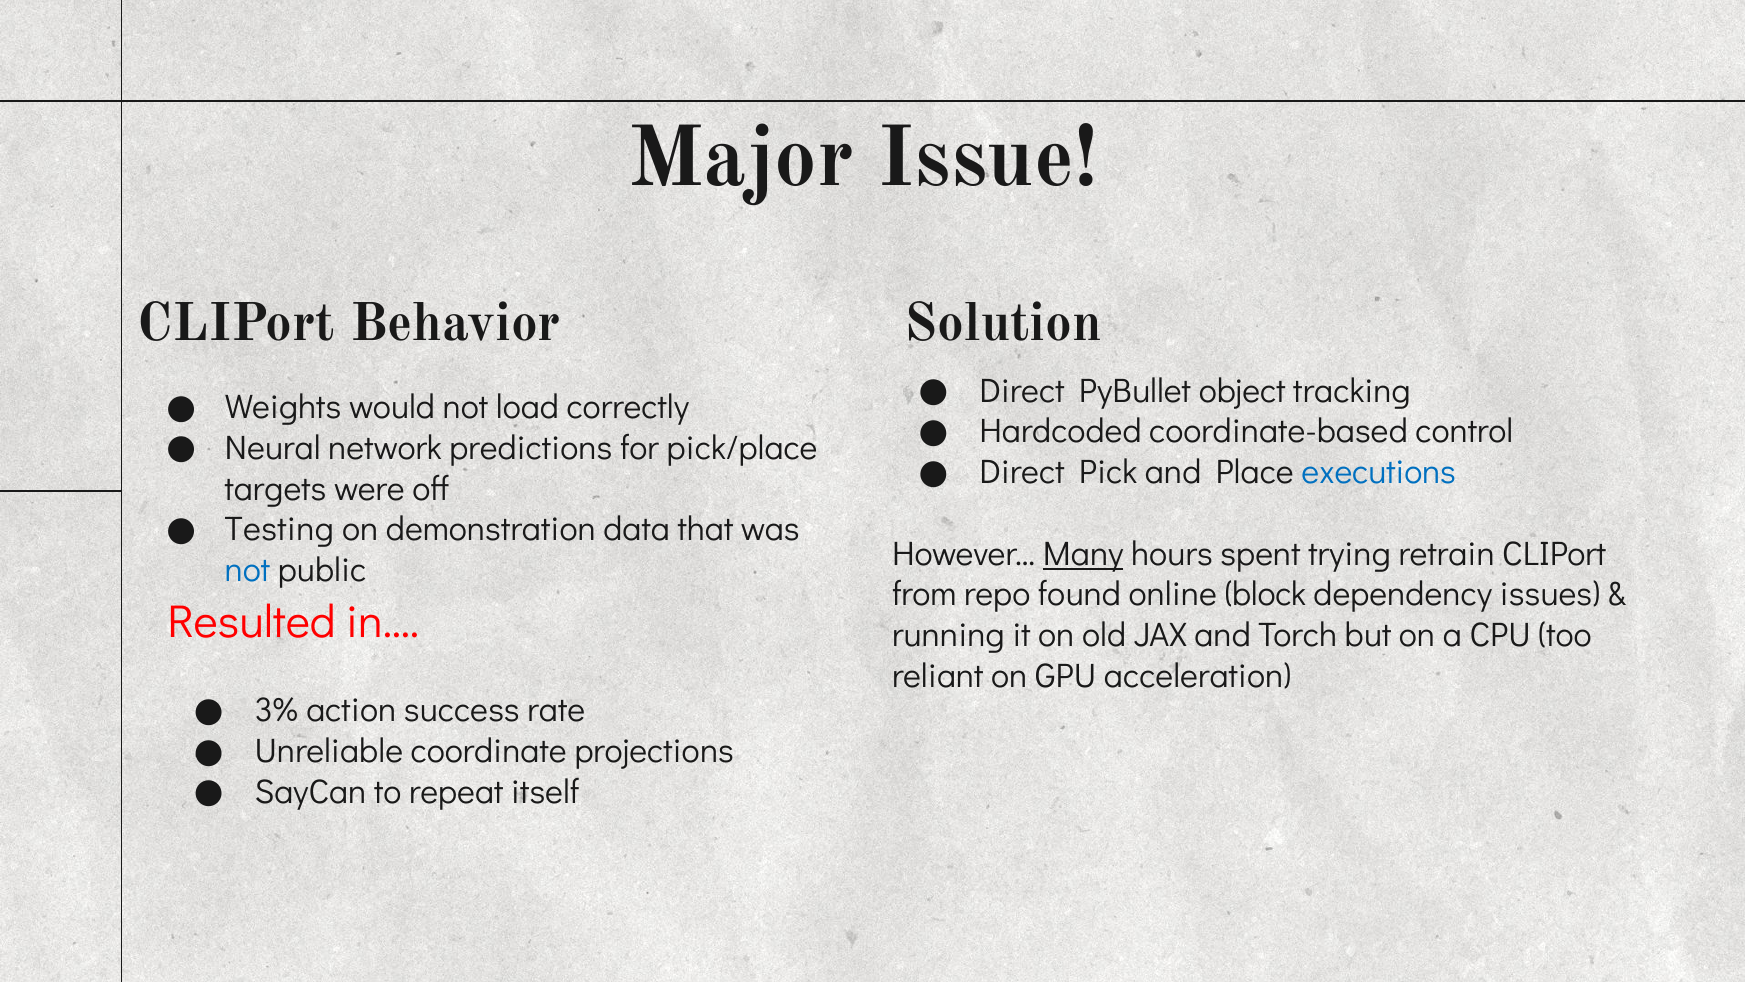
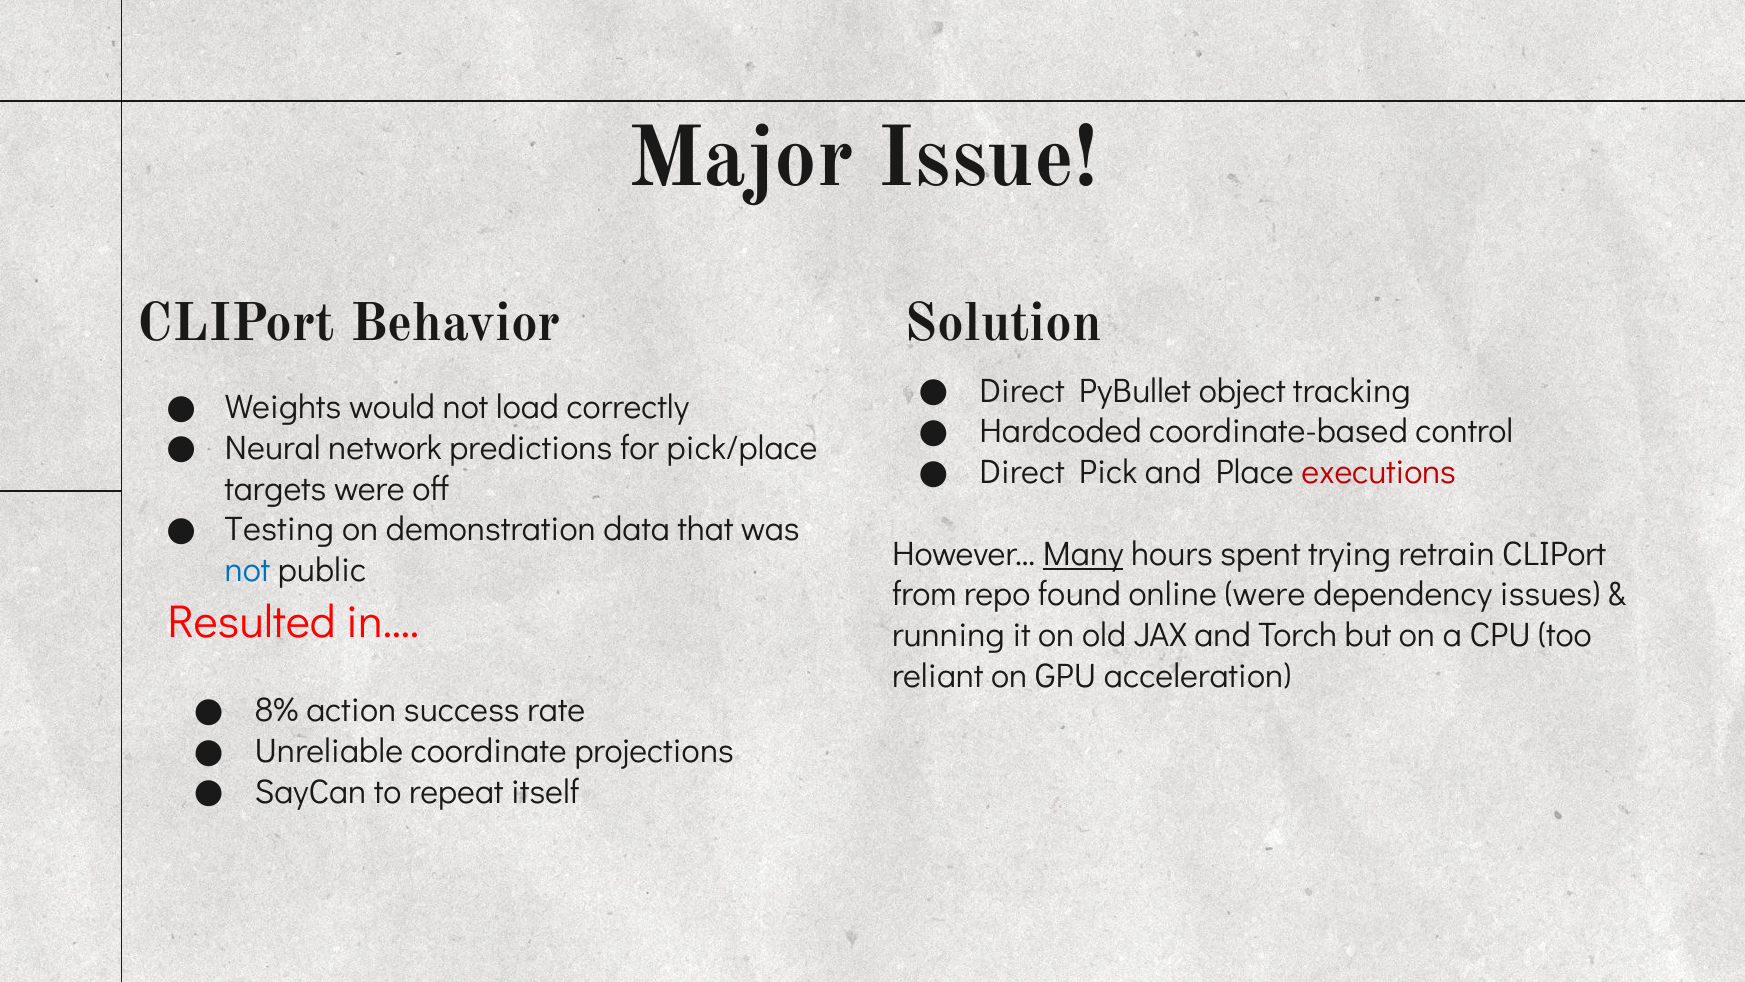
executions colour: blue -> red (1379, 472)
online block: block -> were (1265, 594)
3%: 3% -> 8% (276, 710)
